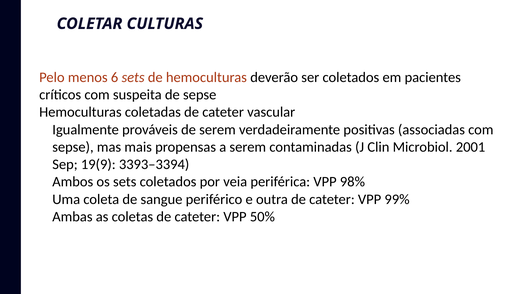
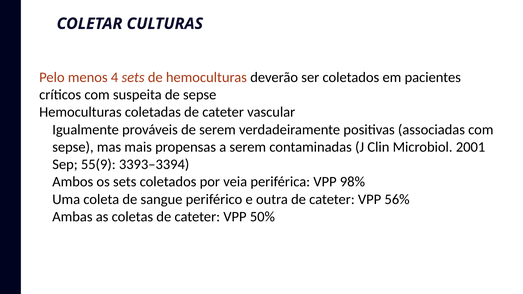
6: 6 -> 4 (115, 77)
19(9: 19(9 -> 55(9 (98, 165)
99%: 99% -> 56% (397, 199)
